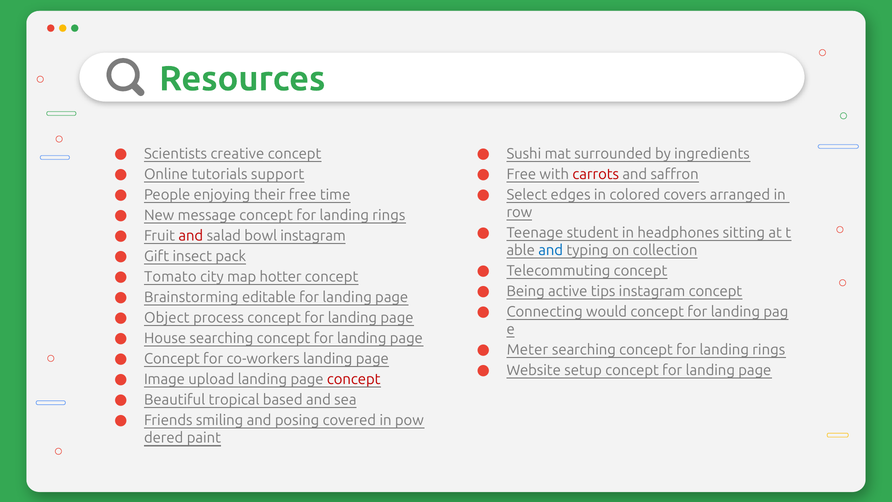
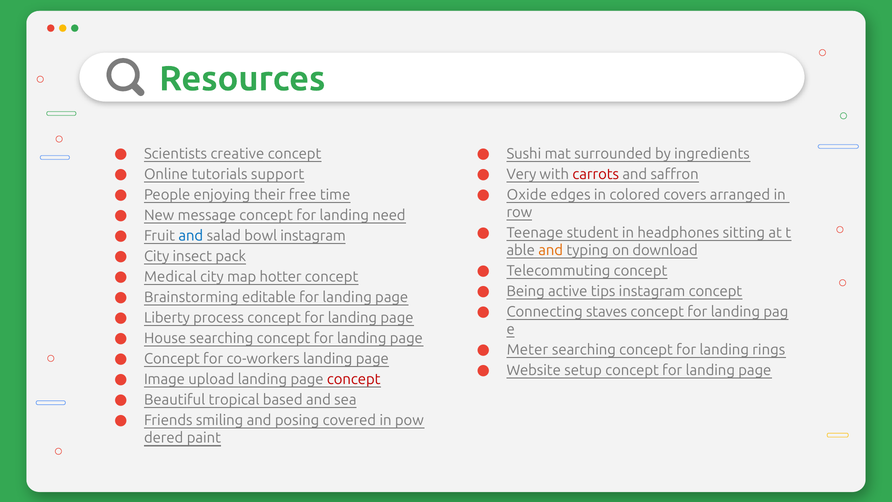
Free: Free -> Very (521, 174)
Select: Select -> Oxide (527, 195)
rings: rings -> need (389, 215)
and colour: red -> blue (191, 236)
and colour: blue -> orange (551, 250)
collection: collection -> download (665, 250)
Gift: Gift -> City (157, 256)
Tomato: Tomato -> Medical (170, 277)
would: would -> staves (607, 312)
Object: Object -> Liberty (167, 318)
